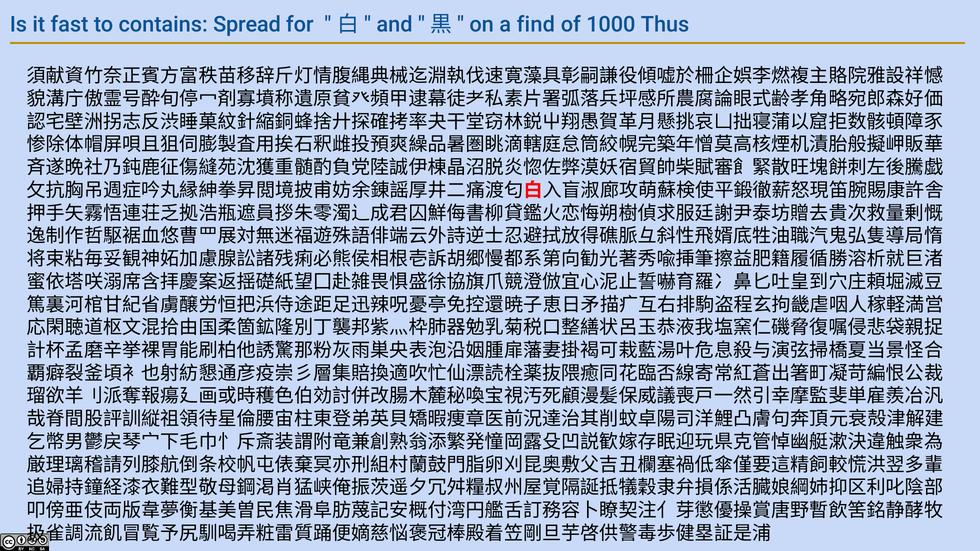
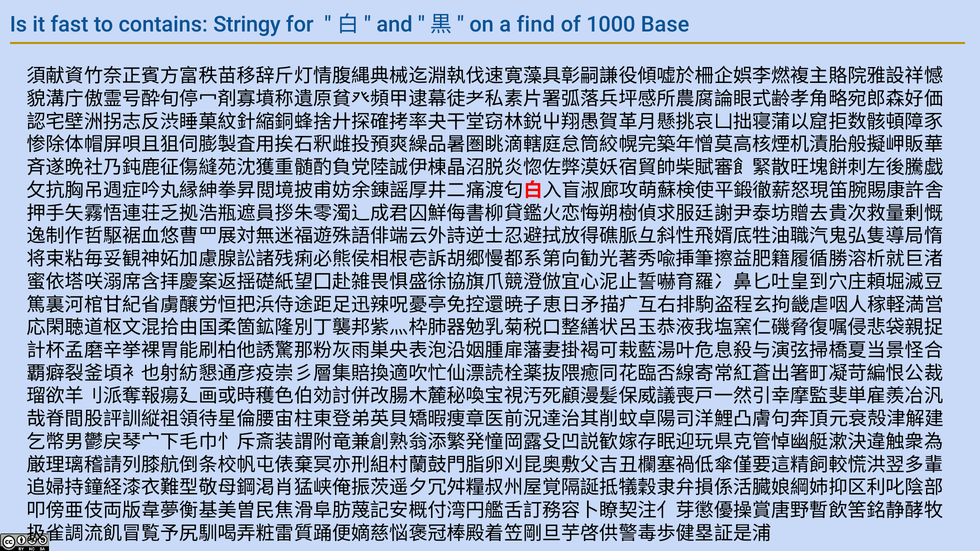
Spread: Spread -> Stringy (247, 24)
Thus: Thus -> Base (665, 24)
